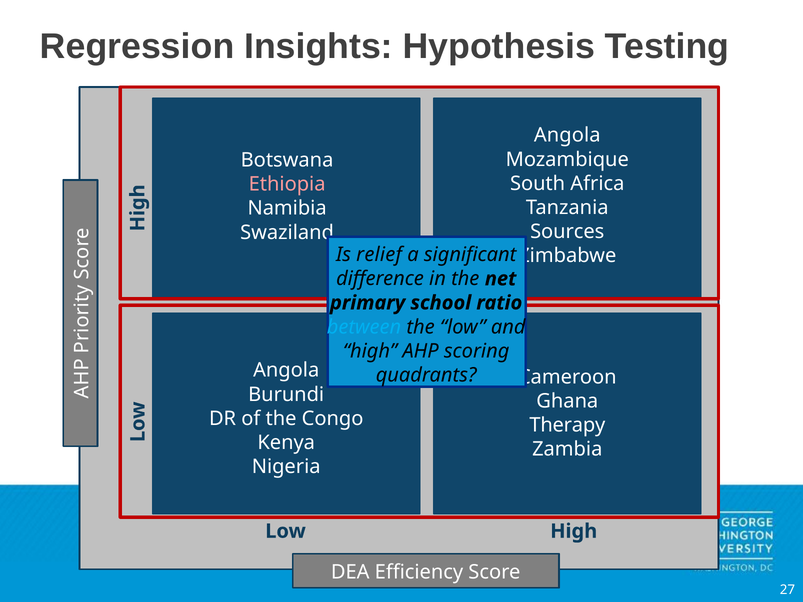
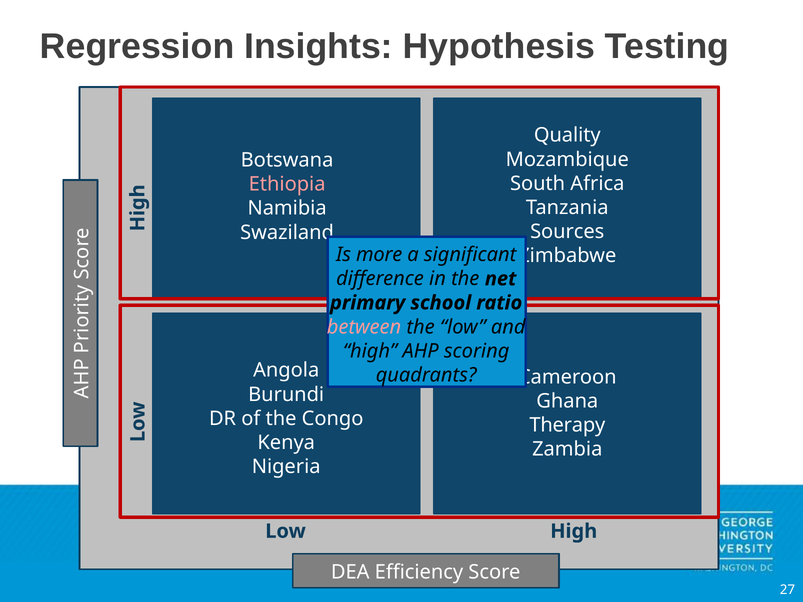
Angola: Angola -> Quality (567, 135)
relief: relief -> more (379, 255)
between colour: light blue -> pink (364, 327)
